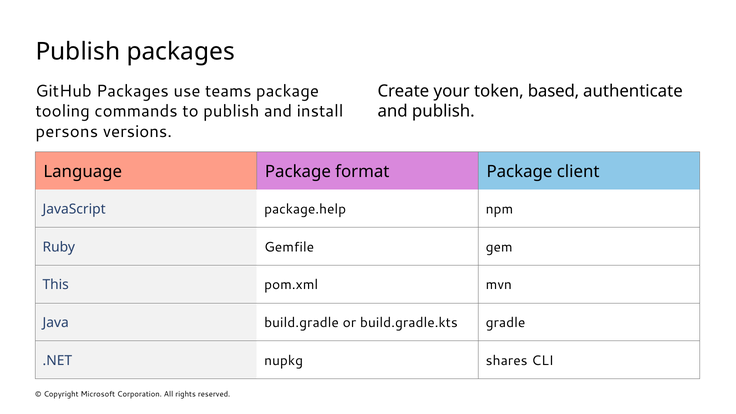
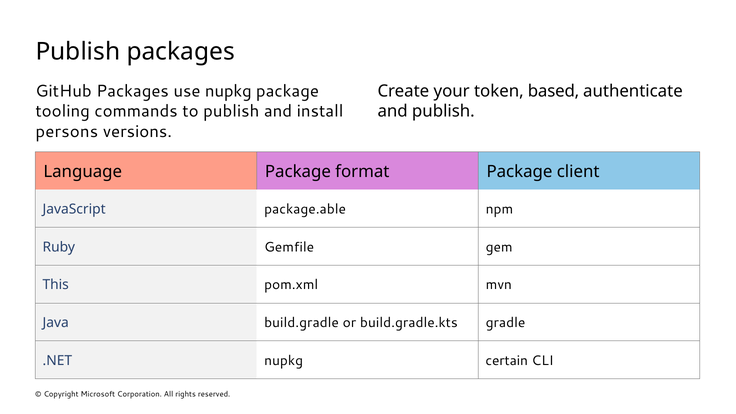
use teams: teams -> nupkg (228, 91)
package.help: package.help -> package.able (305, 209)
shares: shares -> certain (507, 361)
